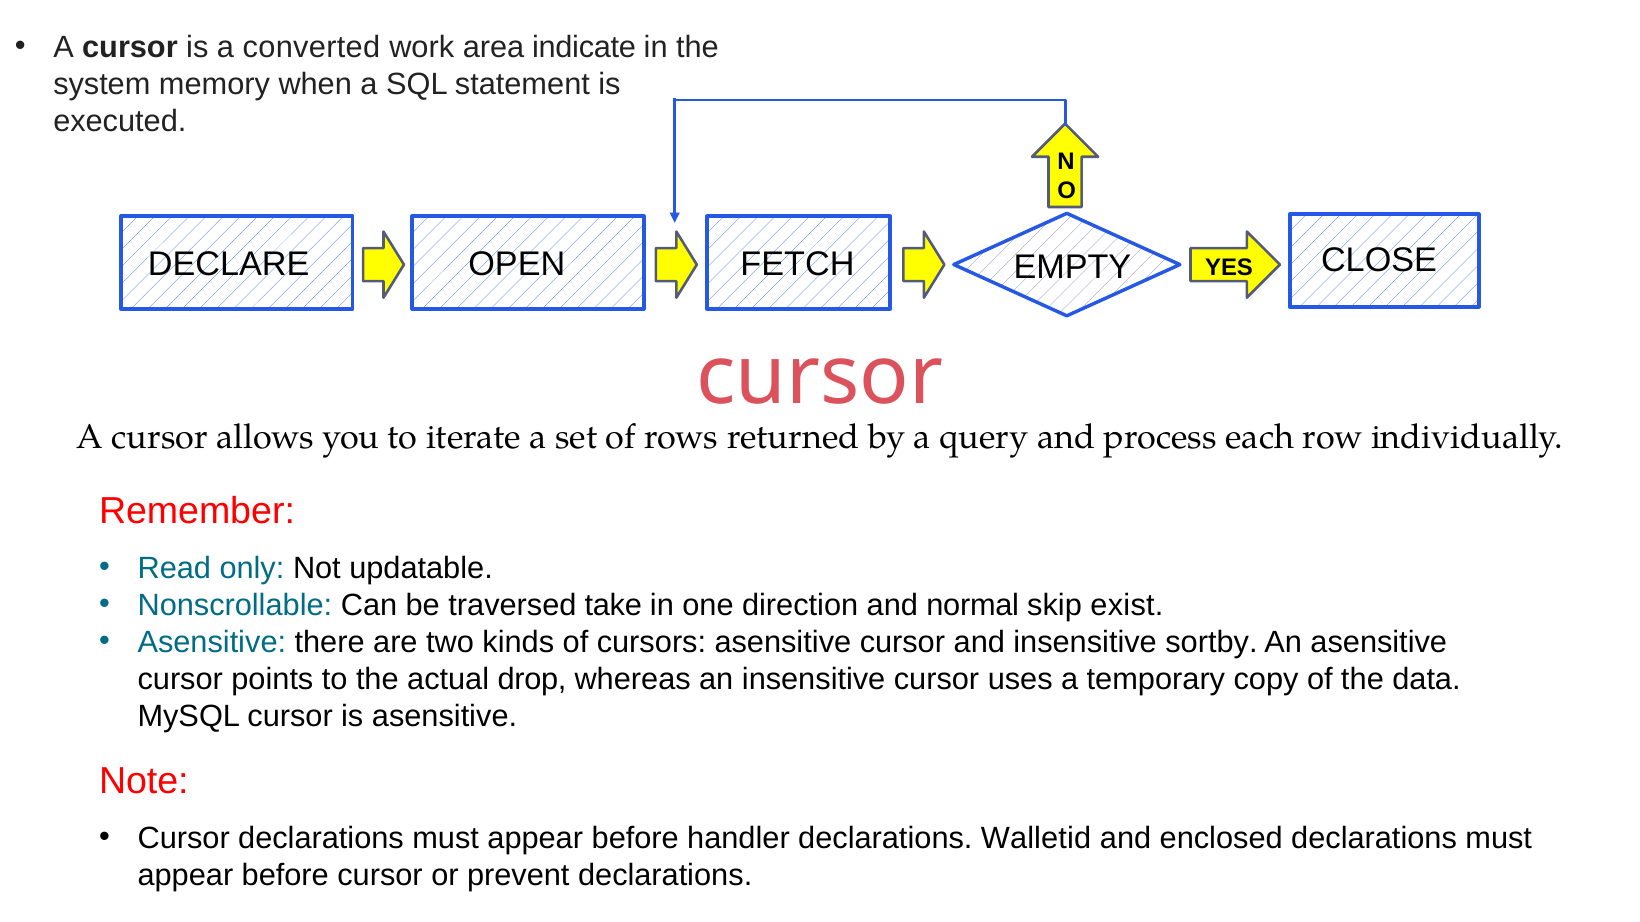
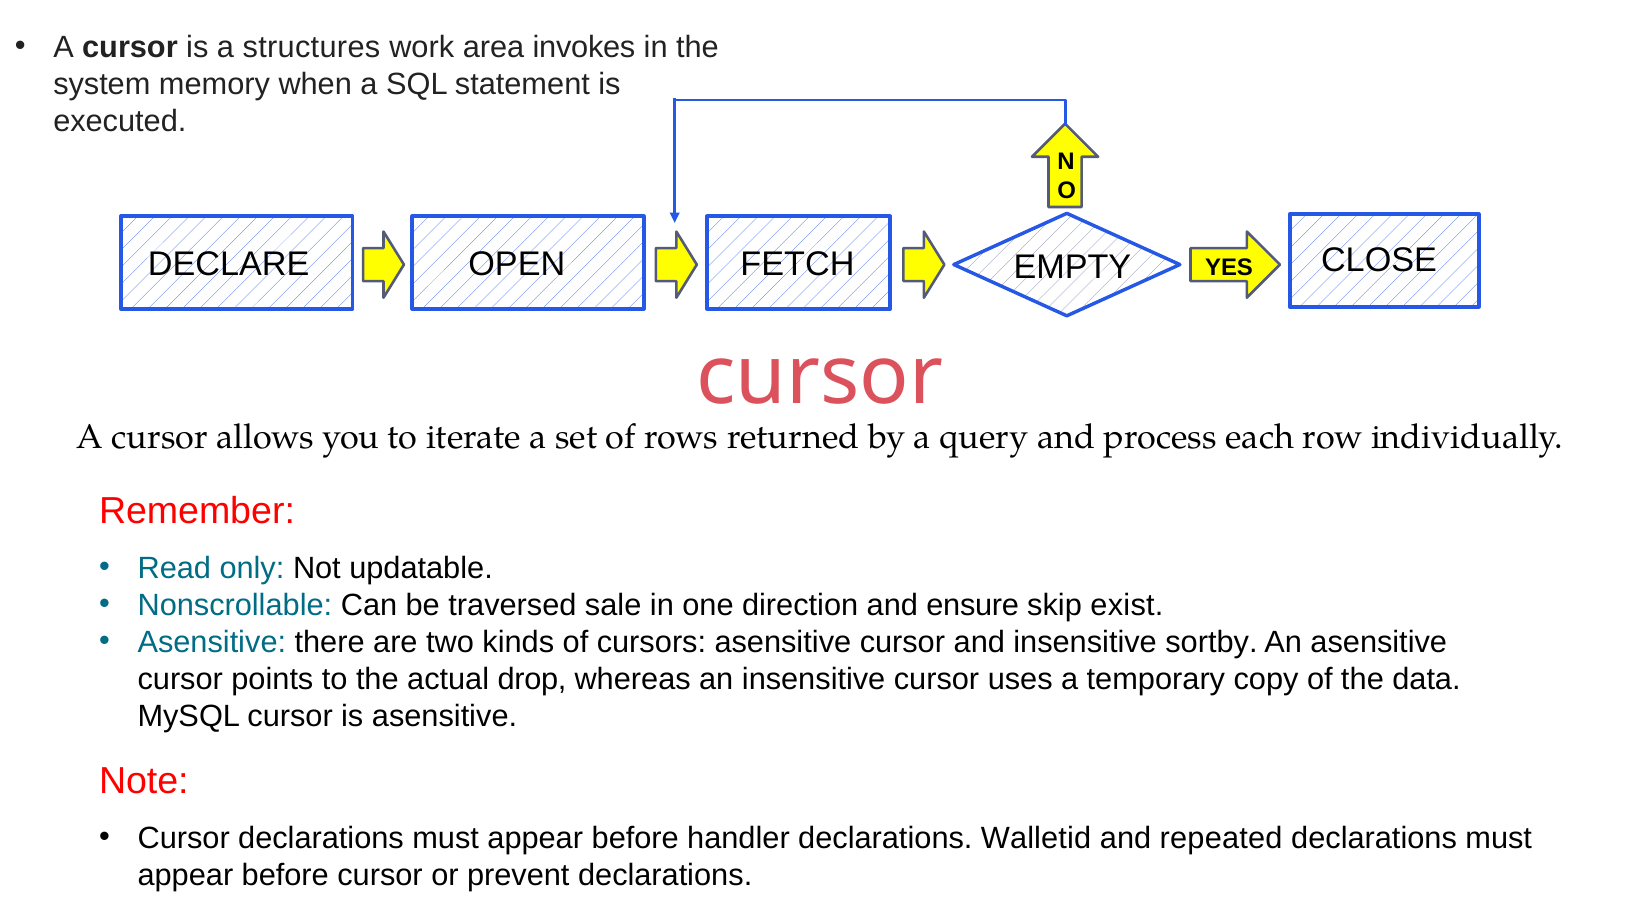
converted: converted -> structures (311, 47)
indicate: indicate -> invokes (584, 47)
take: take -> sale (613, 606)
normal: normal -> ensure (973, 606)
enclosed: enclosed -> repeated (1221, 839)
